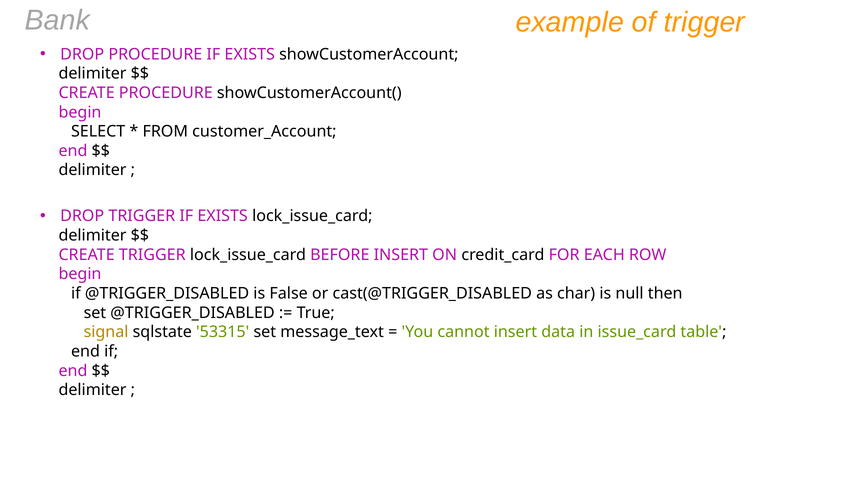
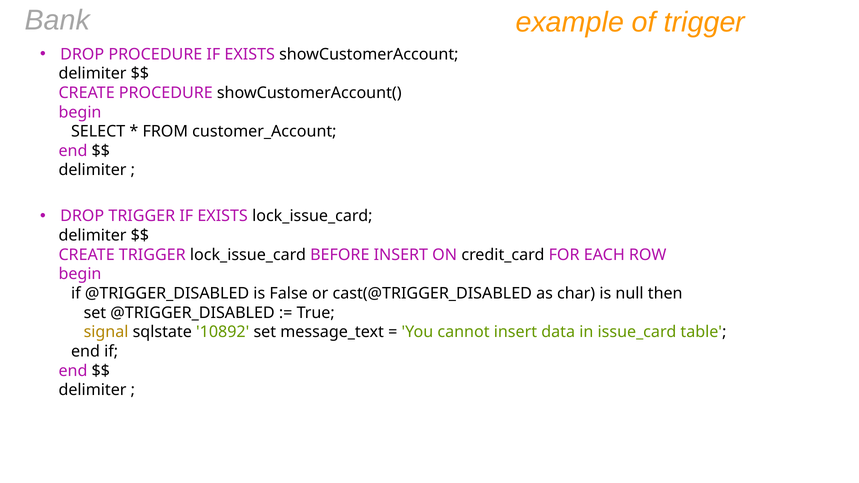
53315: 53315 -> 10892 (223, 332)
